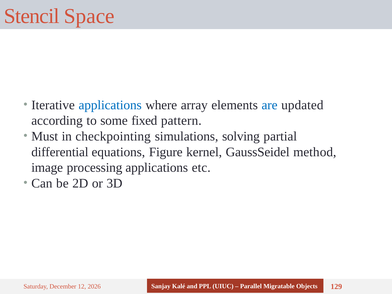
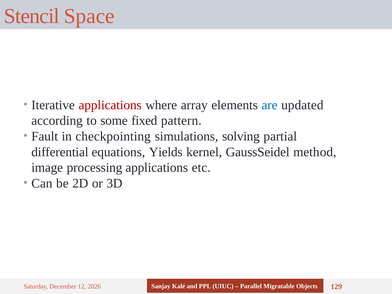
applications colour: blue -> red (110, 105)
Must: Must -> Fault (45, 136)
Figure: Figure -> Yields (166, 152)
